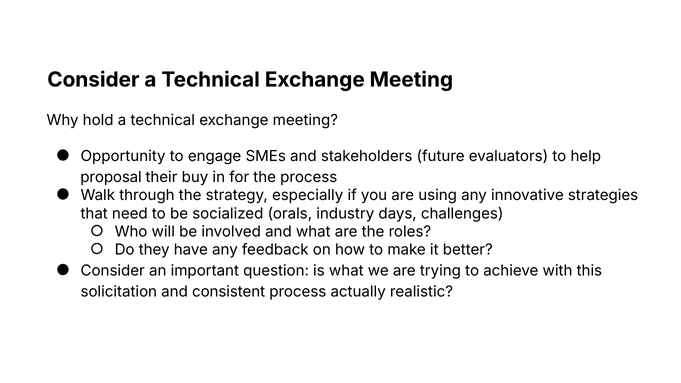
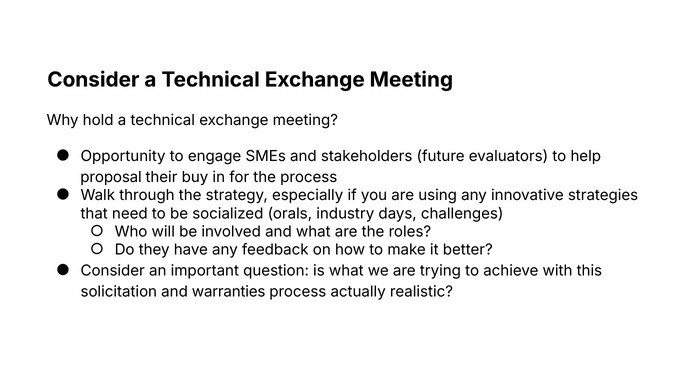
consistent: consistent -> warranties (229, 292)
